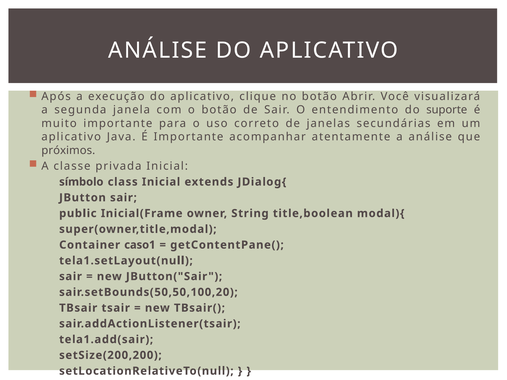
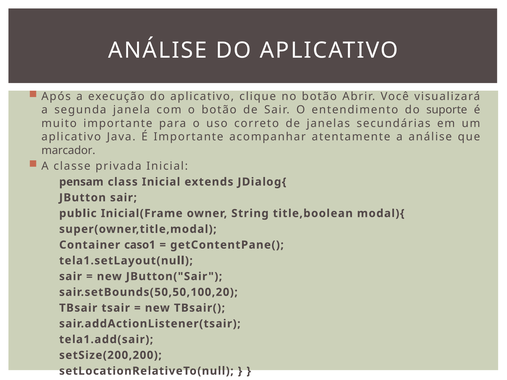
próximos: próximos -> marcador (68, 150)
símbolo: símbolo -> pensam (81, 182)
